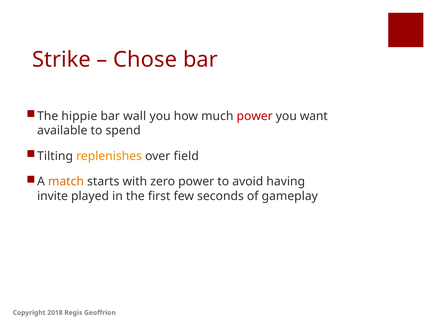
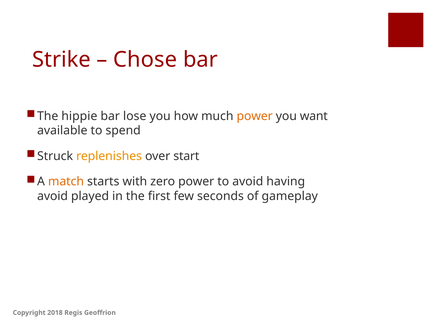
wall: wall -> lose (135, 116)
power colour: red -> orange (255, 116)
Tilting: Tilting -> Struck (55, 156)
field: field -> start (186, 156)
invite: invite -> avoid (53, 196)
